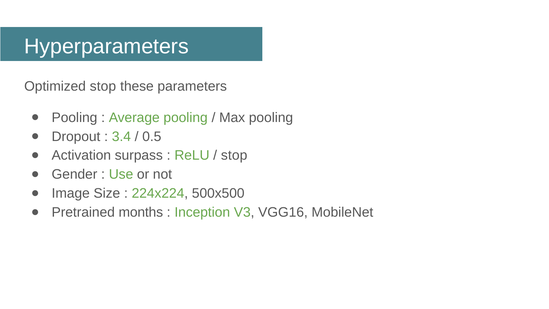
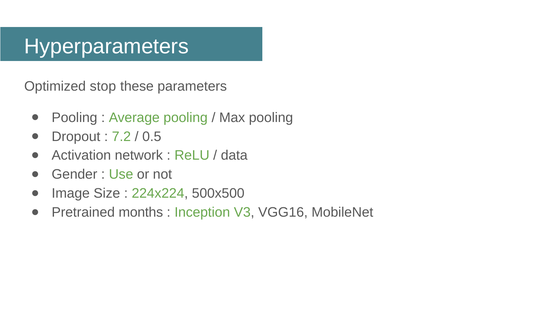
3.4: 3.4 -> 7.2 (121, 136)
surpass: surpass -> network (139, 155)
stop: stop -> data (234, 155)
